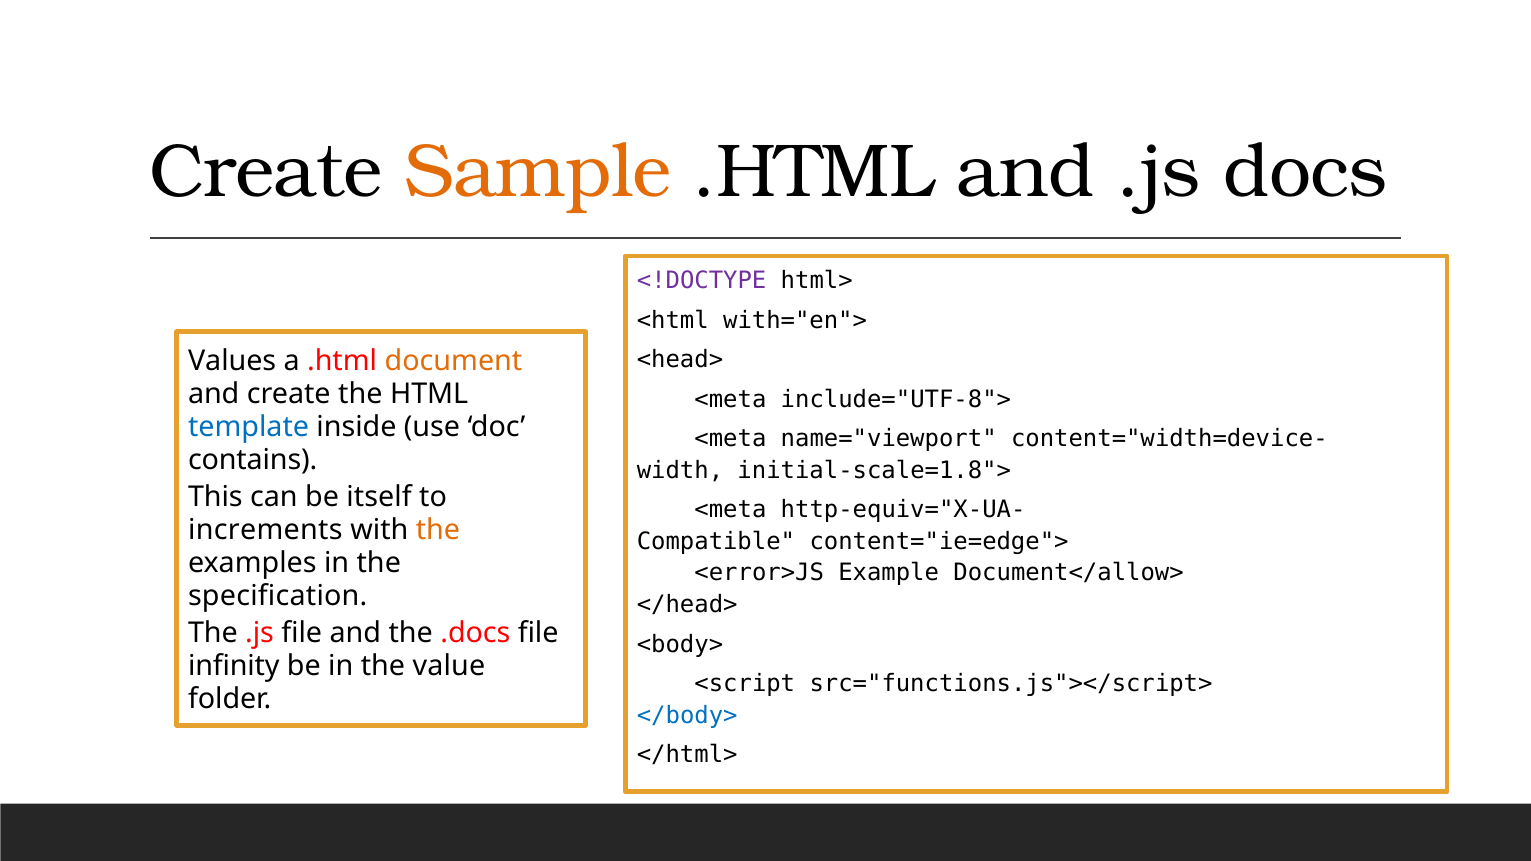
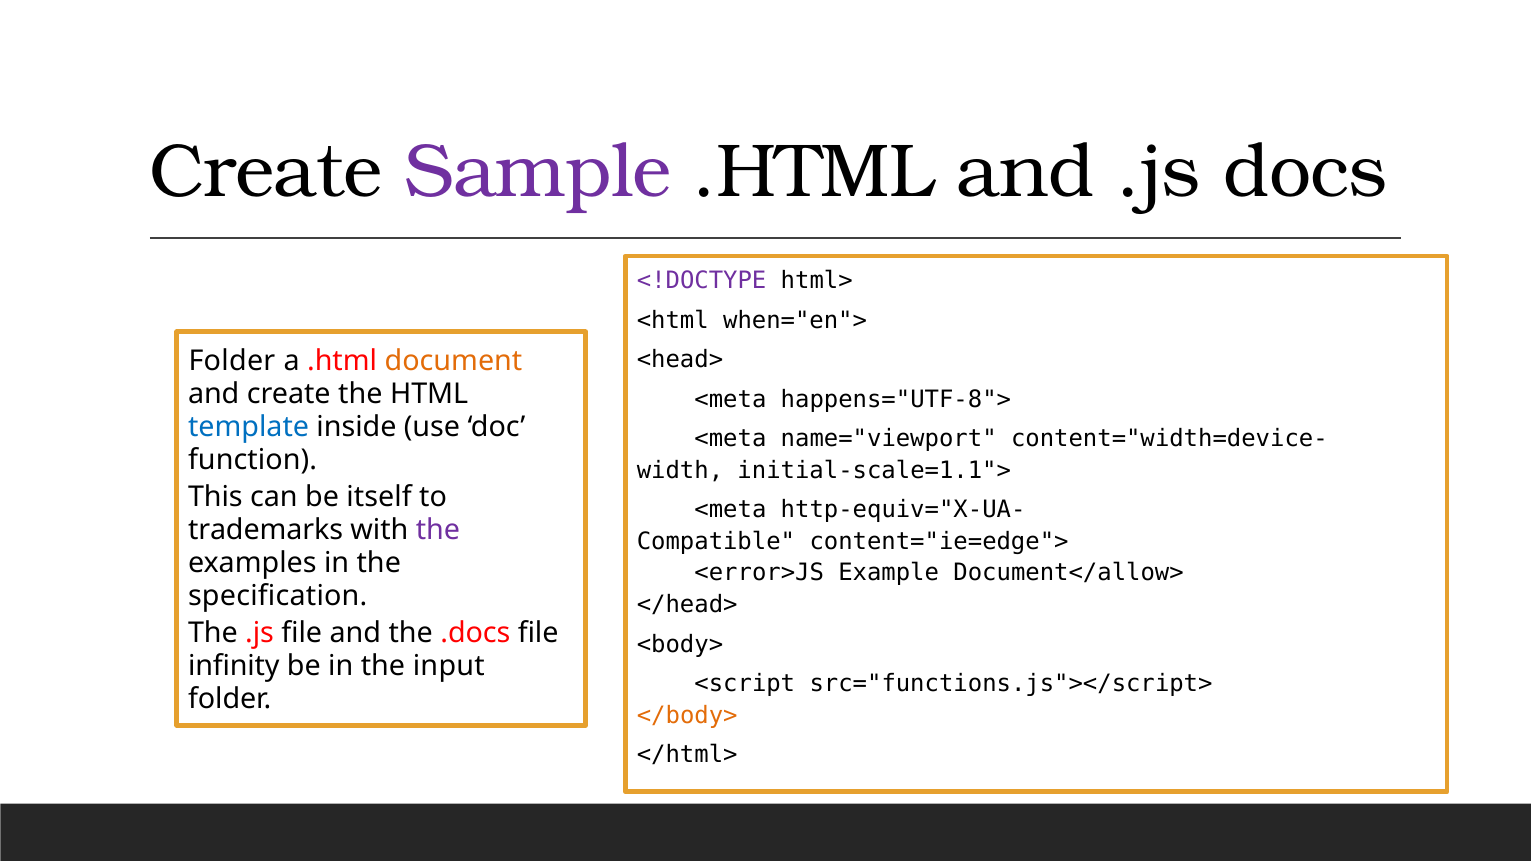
Sample colour: orange -> purple (538, 171)
with="en">: with="en"> -> when="en"> (795, 320)
Values: Values -> Folder (232, 361)
include="UTF-8">: include="UTF-8"> -> happens="UTF-8"> (896, 399)
contains: contains -> function (253, 460)
initial-scale=1.8">: initial-scale=1.8"> -> initial-scale=1.1"> (874, 471)
increments: increments -> trademarks (266, 530)
the colour: orange -> purple (438, 530)
value: value -> input (449, 666)
</body> colour: blue -> orange (687, 715)
